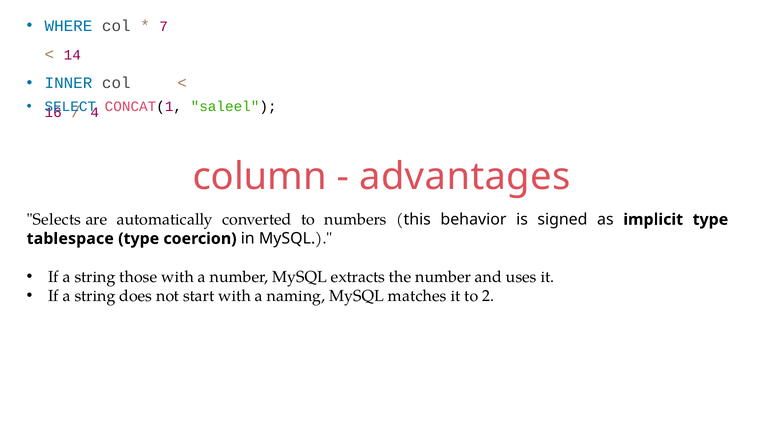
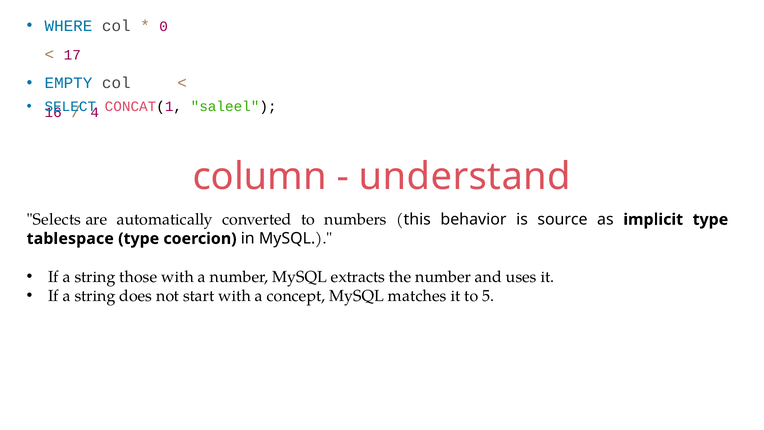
7: 7 -> 0 (164, 26)
14: 14 -> 17 (72, 55)
INNER: INNER -> EMPTY (68, 83)
advantages: advantages -> understand (465, 176)
signed: signed -> source (562, 219)
naming: naming -> concept (296, 296)
2: 2 -> 5 (488, 296)
